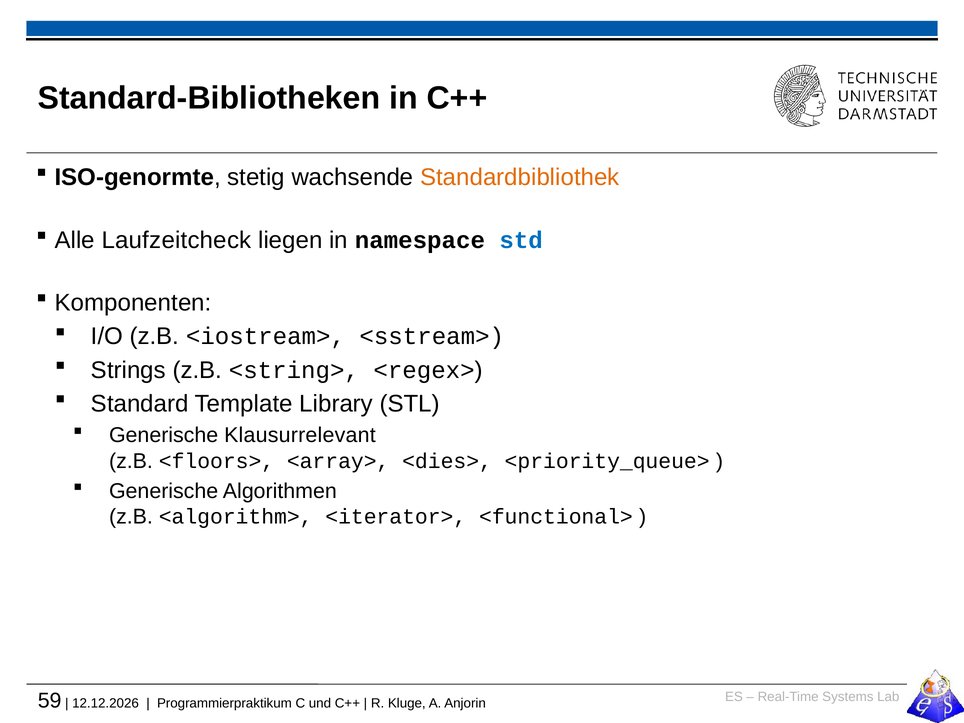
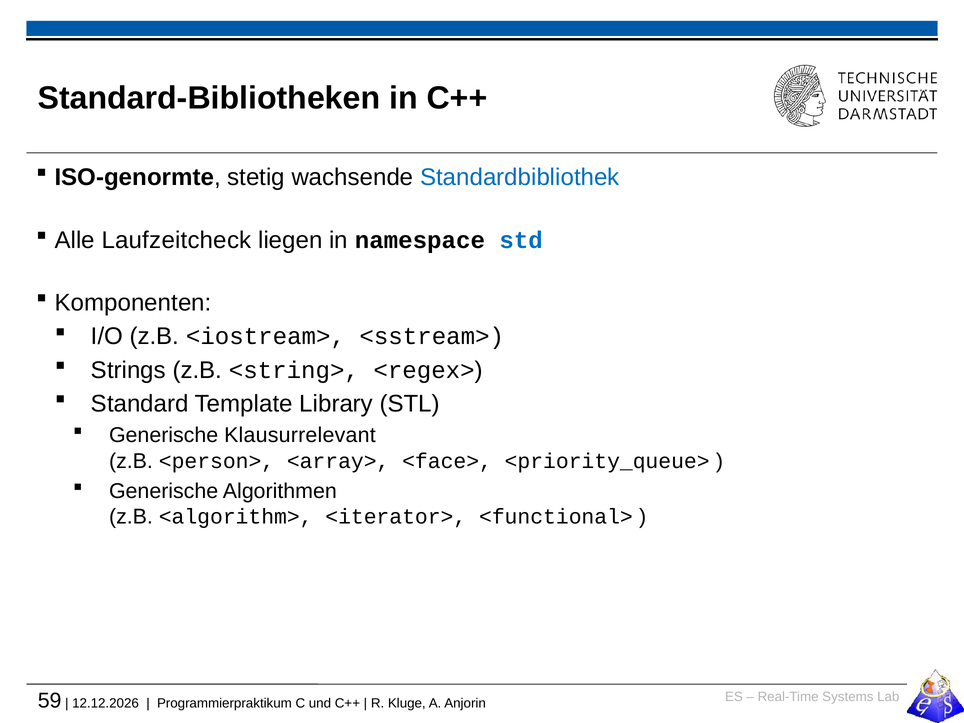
Standardbibliothek colour: orange -> blue (520, 177)
<floors>: <floors> -> <person> (217, 461)
<dies>: <dies> -> <face> (447, 461)
